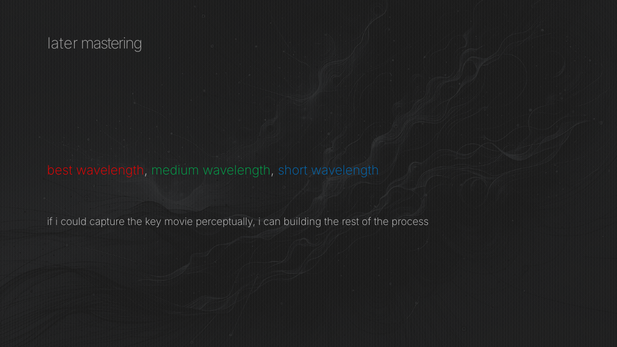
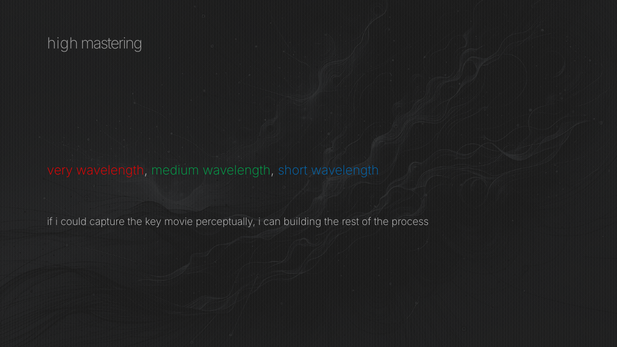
later: later -> high (63, 44)
best: best -> very (60, 171)
